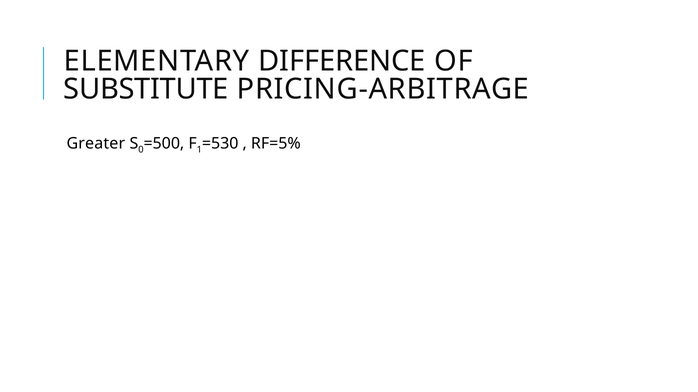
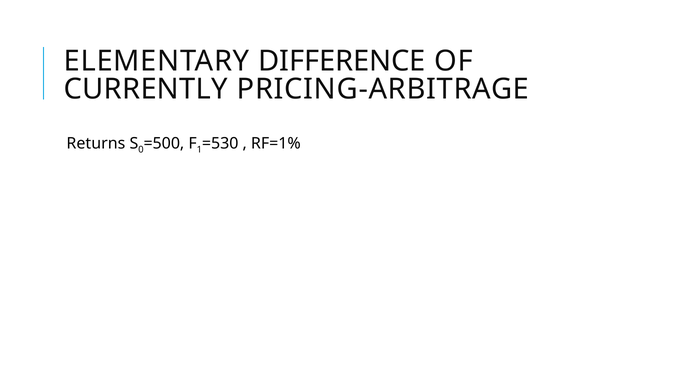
SUBSTITUTE: SUBSTITUTE -> CURRENTLY (146, 89)
Greater: Greater -> Returns (96, 144)
RF=5%: RF=5% -> RF=1% (276, 144)
